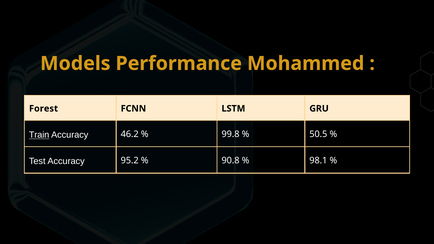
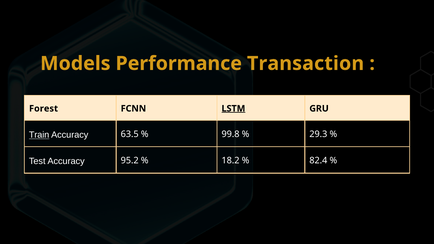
Mohammed: Mohammed -> Transaction (306, 63)
LSTM underline: none -> present (233, 109)
46.2: 46.2 -> 63.5 (130, 134)
50.5: 50.5 -> 29.3 (318, 134)
90.8: 90.8 -> 18.2 (230, 161)
98.1: 98.1 -> 82.4 (318, 161)
